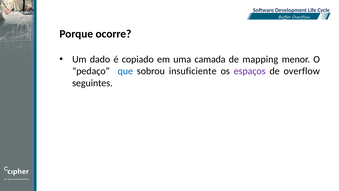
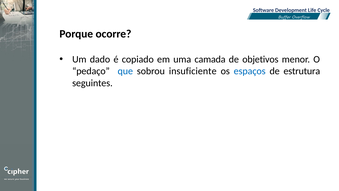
mapping: mapping -> objetivos (260, 59)
espaços colour: purple -> blue (250, 71)
de overflow: overflow -> estrutura (302, 71)
